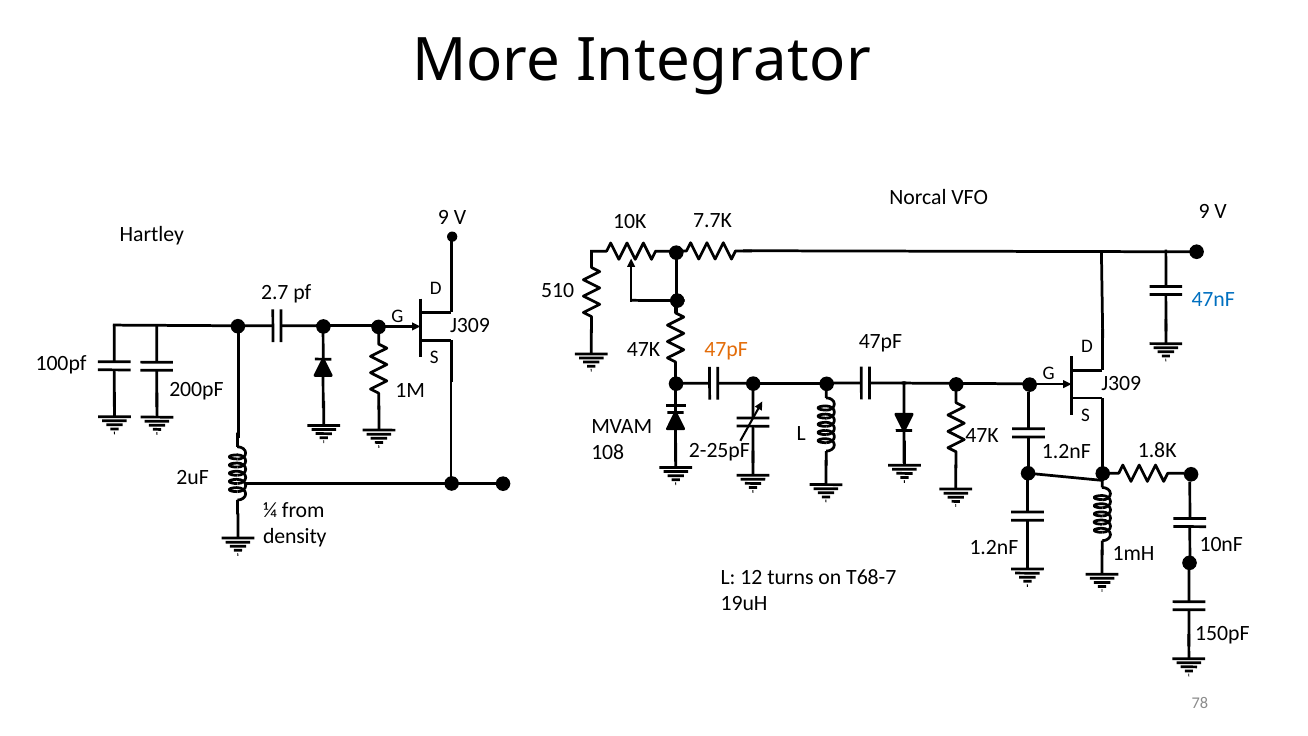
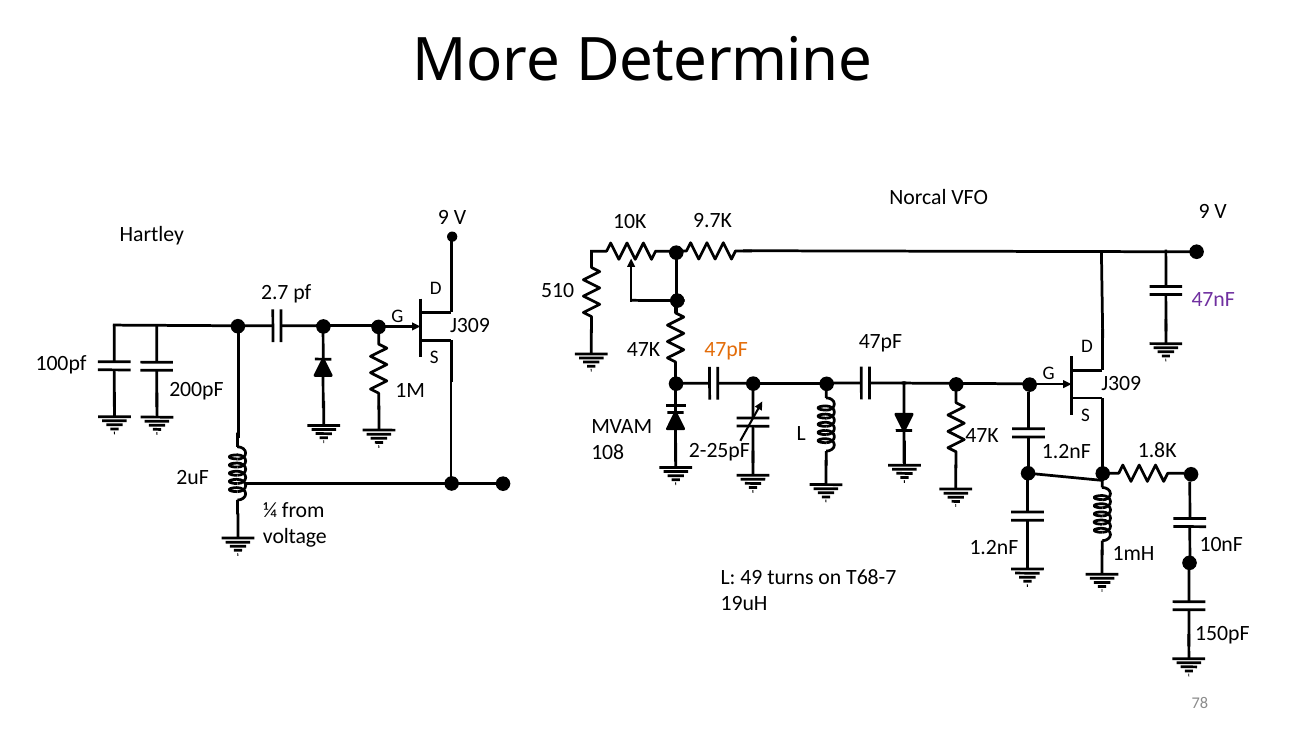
Integrator: Integrator -> Determine (724, 61)
7.7K: 7.7K -> 9.7K (712, 221)
47nF colour: blue -> purple (1213, 300)
density: density -> voltage (295, 536)
12: 12 -> 49 (751, 577)
